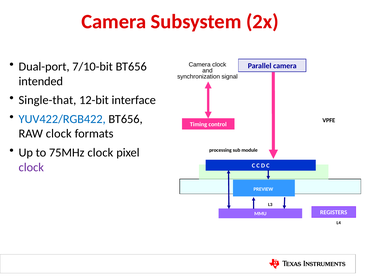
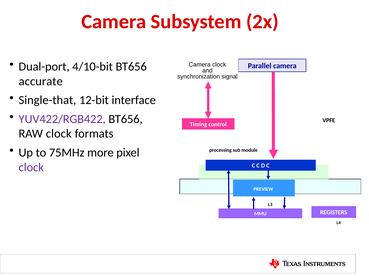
7/10-bit: 7/10-bit -> 4/10-bit (93, 67)
intended: intended -> accurate (41, 82)
YUV422/RGB422 colour: blue -> purple (62, 119)
75MHz clock: clock -> more (100, 153)
